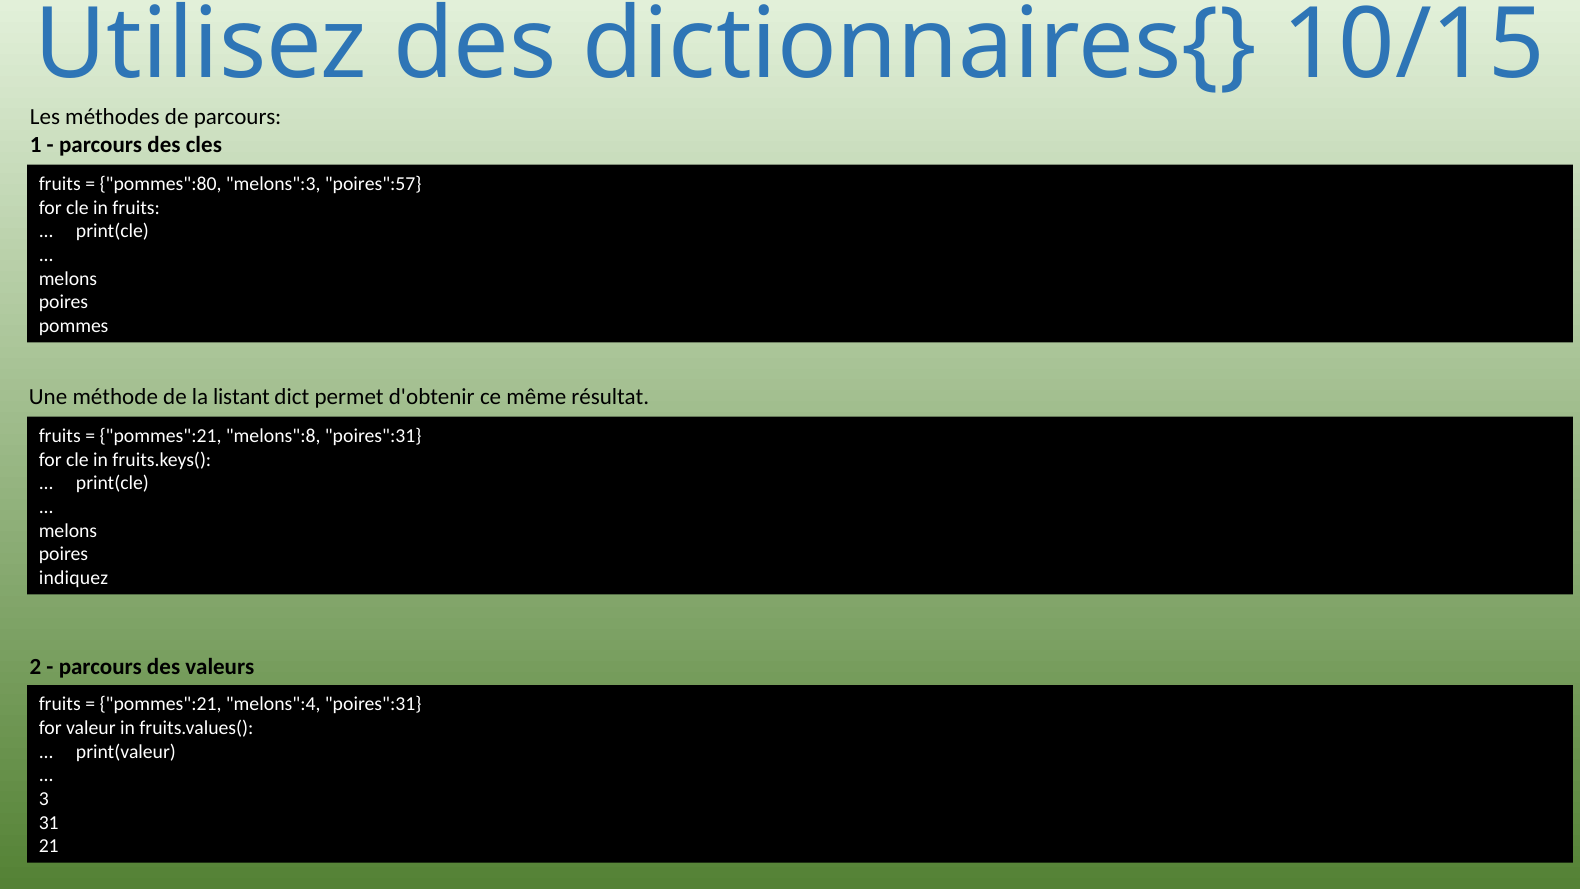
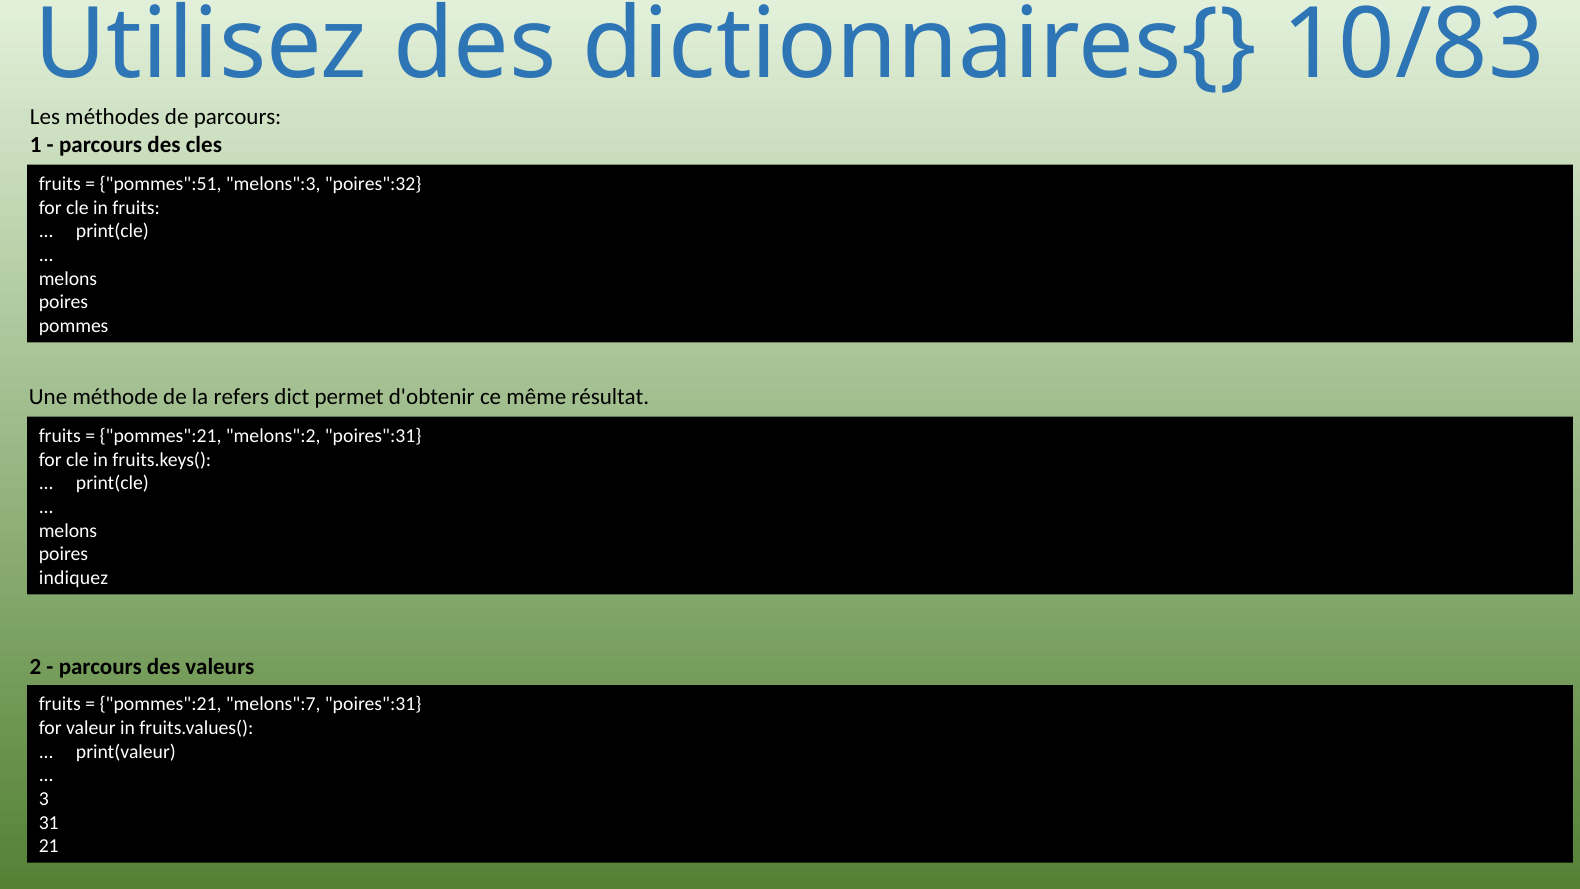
10/15: 10/15 -> 10/83 (1414, 45)
pommes":80: pommes":80 -> pommes":51 (160, 184)
poires":57: poires":57 -> poires":32 (373, 184)
listant: listant -> refers (241, 397)
melons":8: melons":8 -> melons":2 (273, 436)
melons":4: melons":4 -> melons":7 (273, 704)
